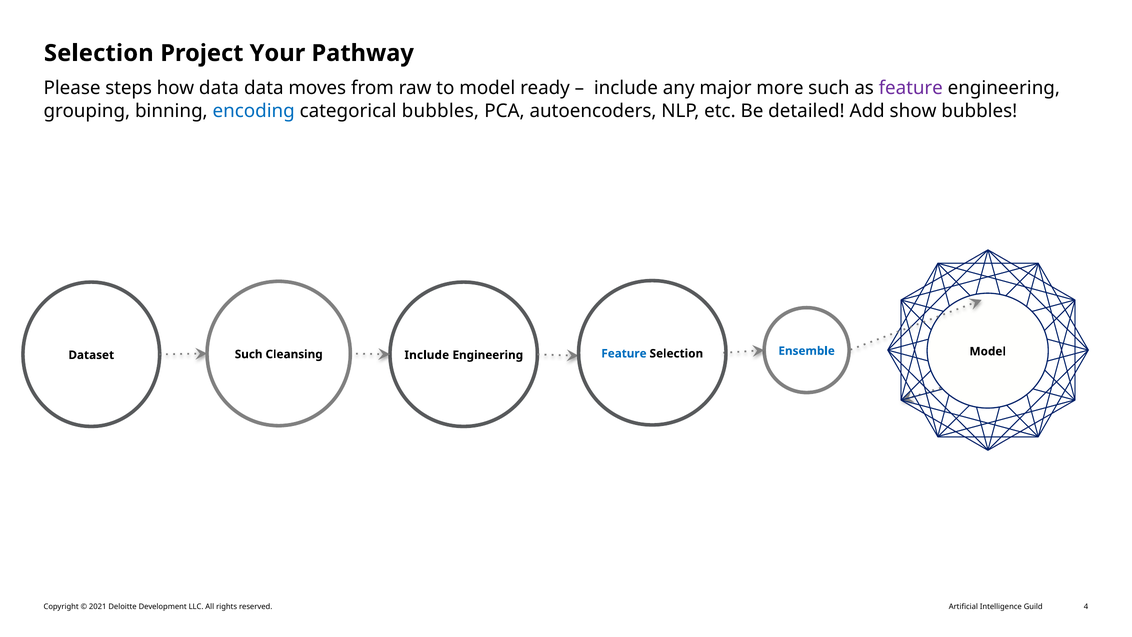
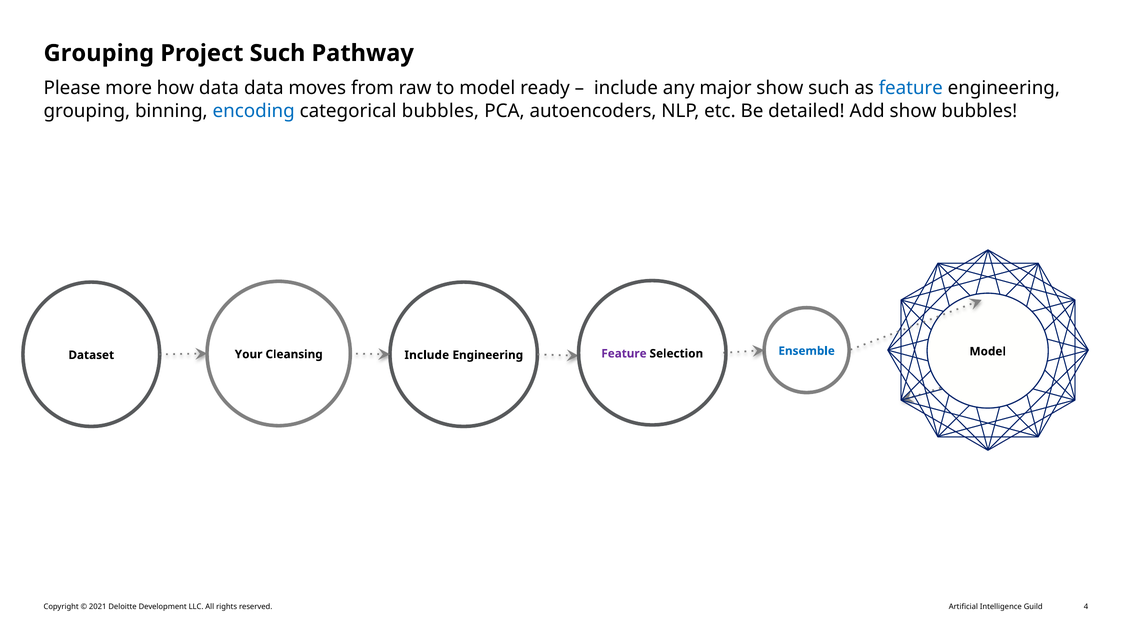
Selection: Selection -> Grouping (99, 53)
Project Your: Your -> Such (277, 53)
steps: steps -> more (129, 88)
major more: more -> show (780, 88)
feature colour: purple -> blue (911, 88)
Dataset Such: Such -> Your (249, 354)
Feature colour: blue -> purple (624, 353)
